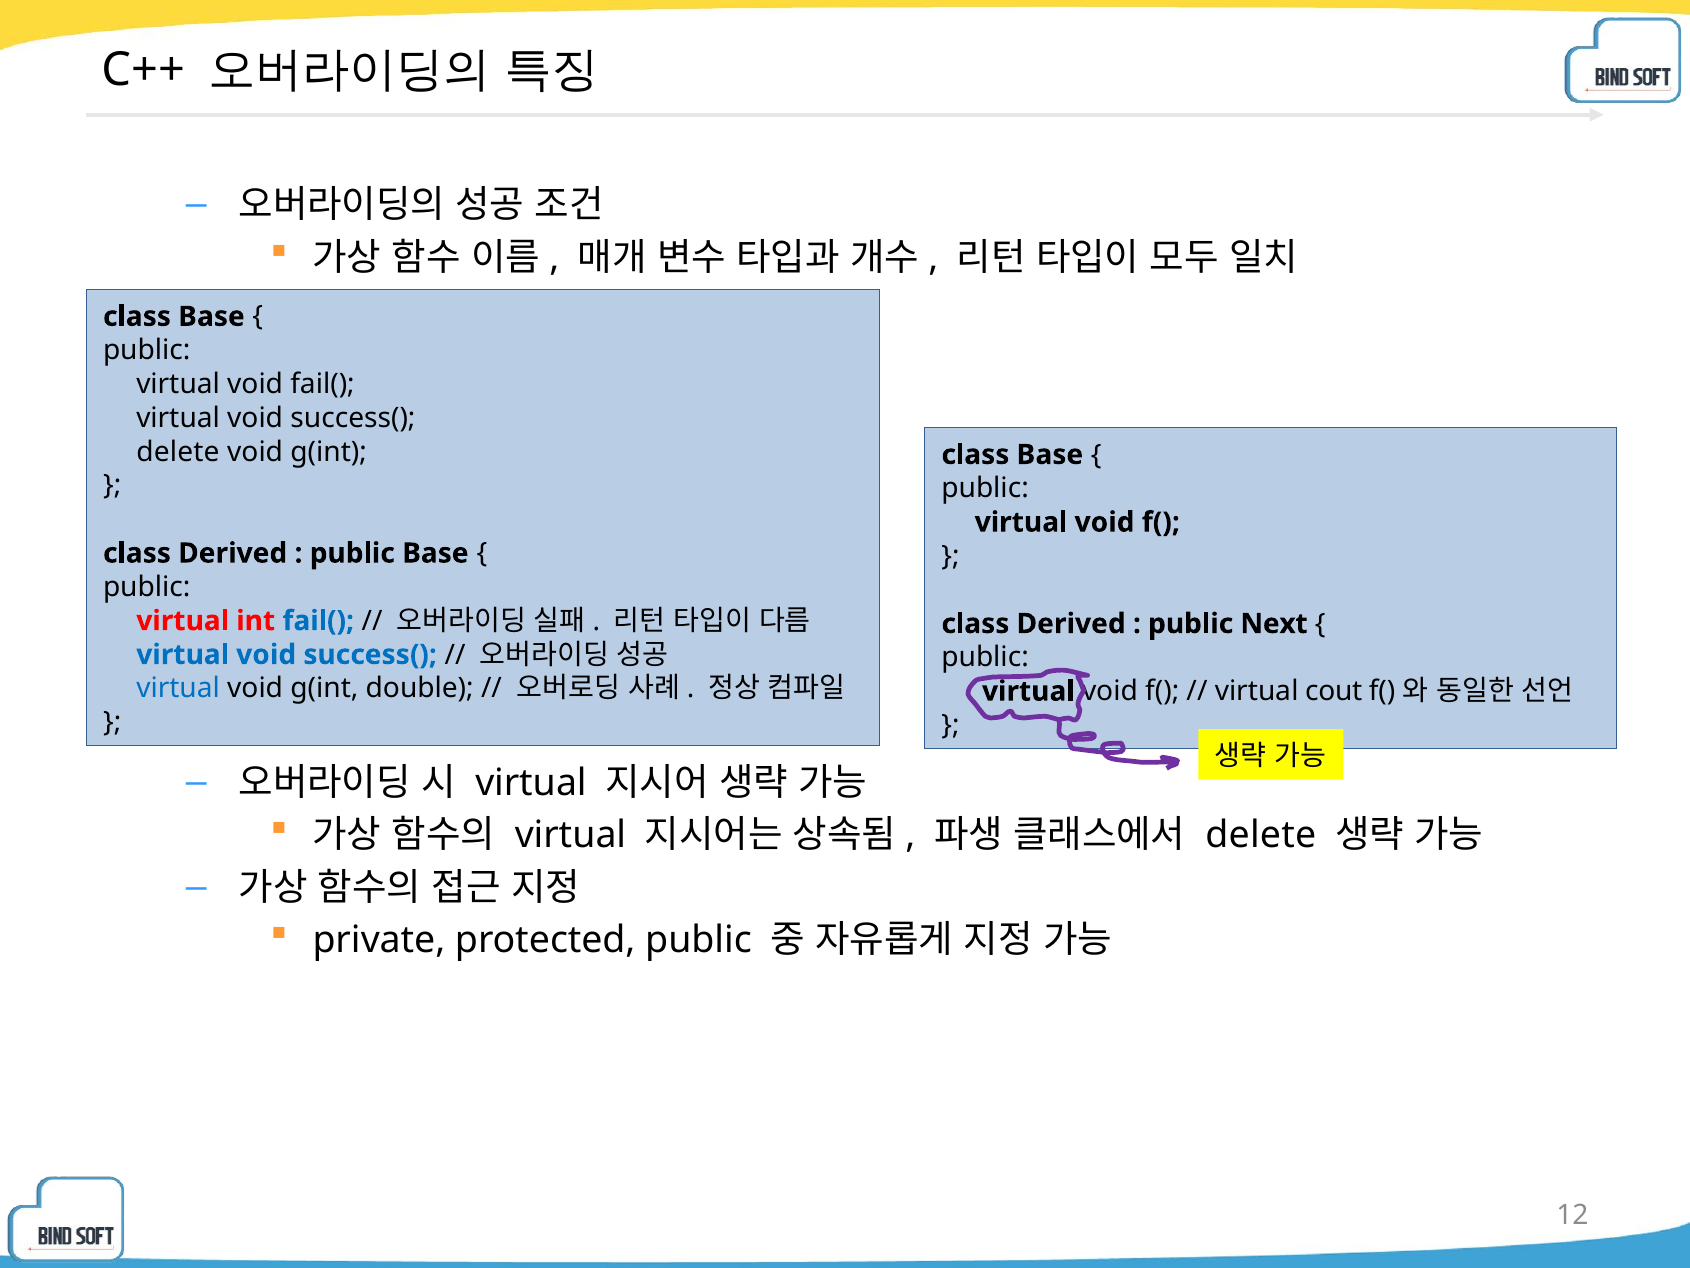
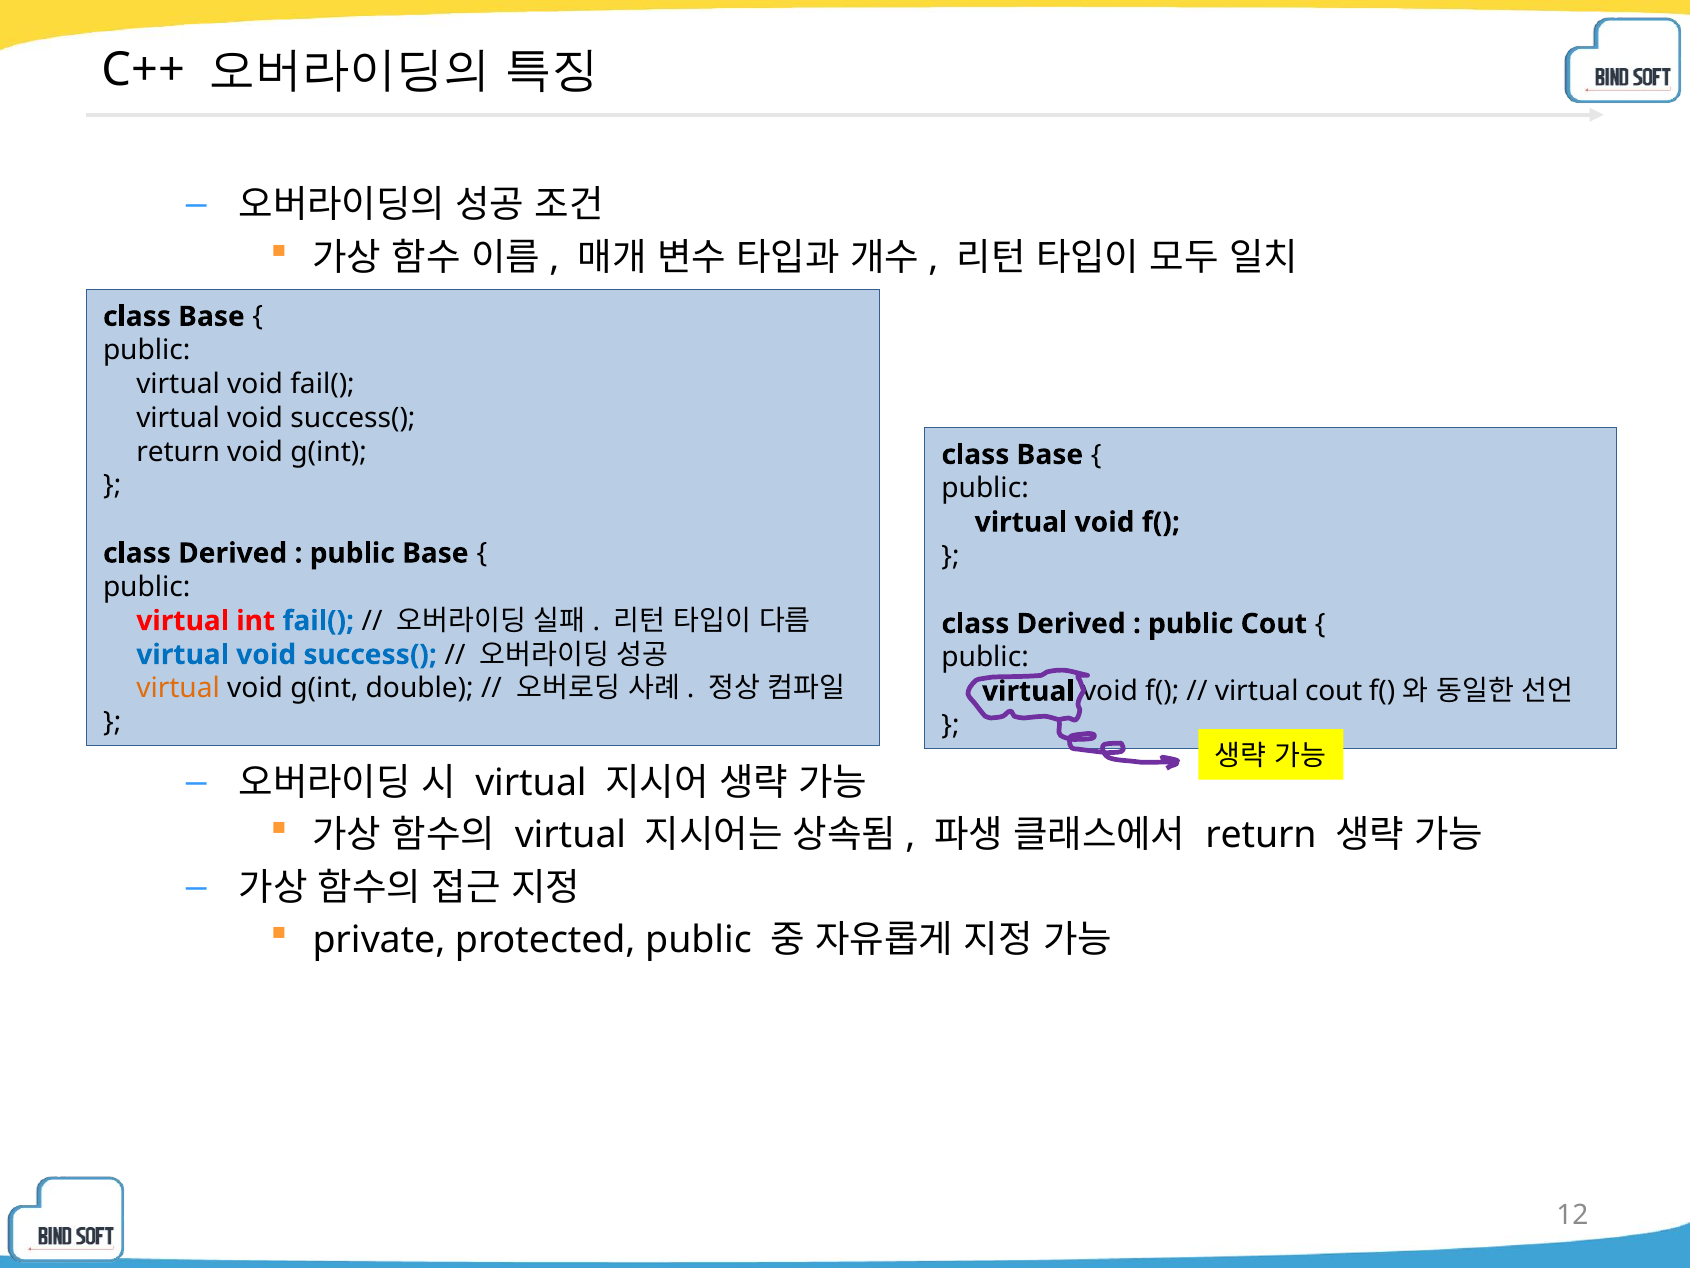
delete: delete -> return (178, 452)
public Next: Next -> Cout (1274, 624)
virtual colour: blue -> orange (178, 688)
delete: delete -> return (1261, 835)
